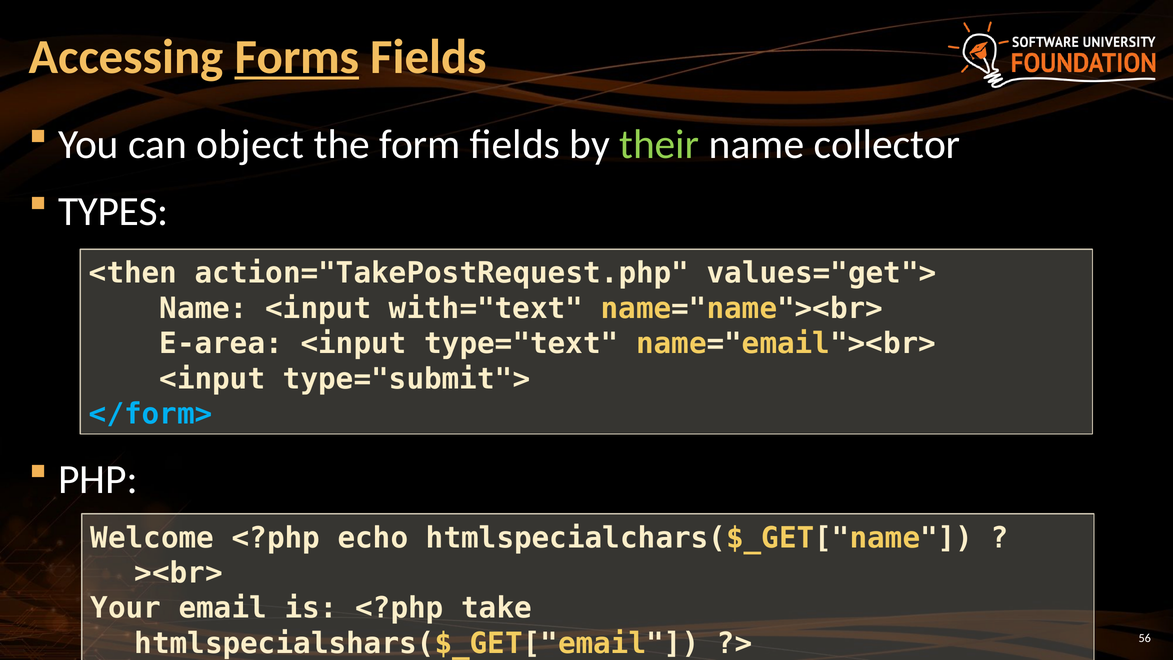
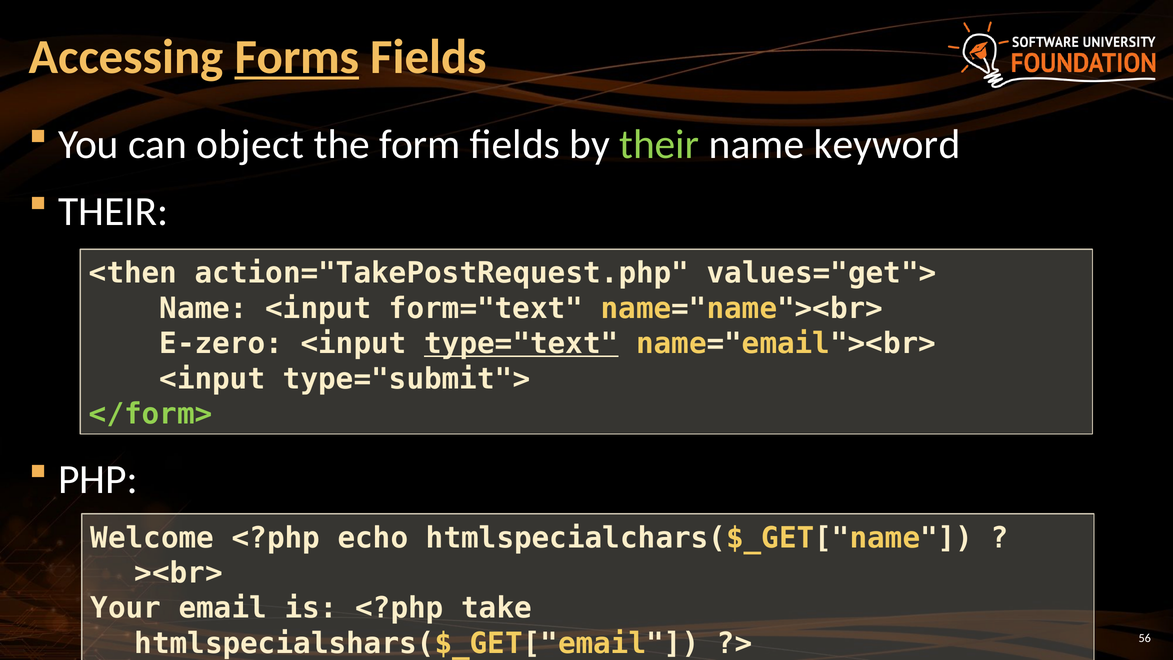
collector: collector -> keyword (887, 145)
TYPES: TYPES -> THEIR (113, 212)
with="text: with="text -> form="text (486, 308)
E-area: E-area -> E-zero (221, 344)
type="text underline: none -> present (521, 344)
</form> colour: light blue -> light green (151, 414)
